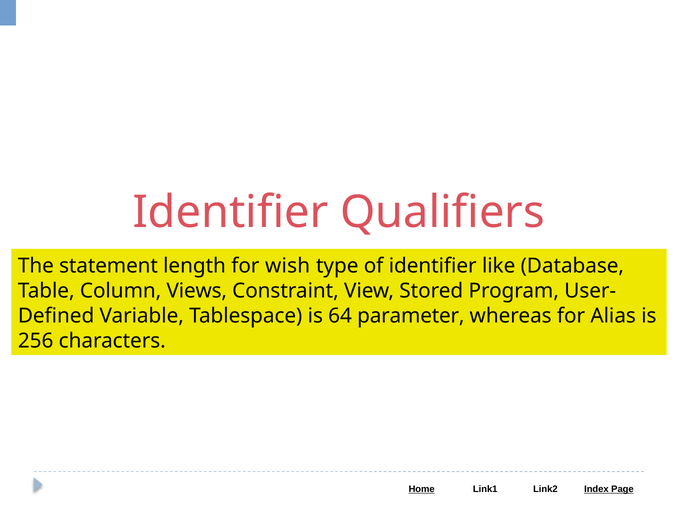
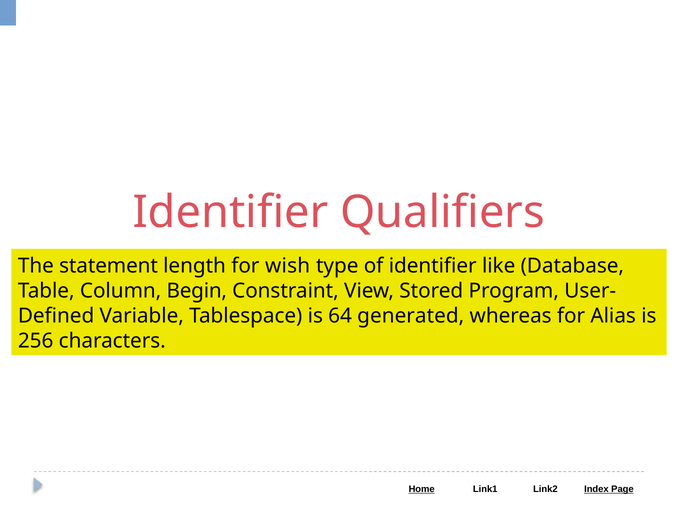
Views: Views -> Begin (197, 291)
parameter: parameter -> generated (411, 315)
